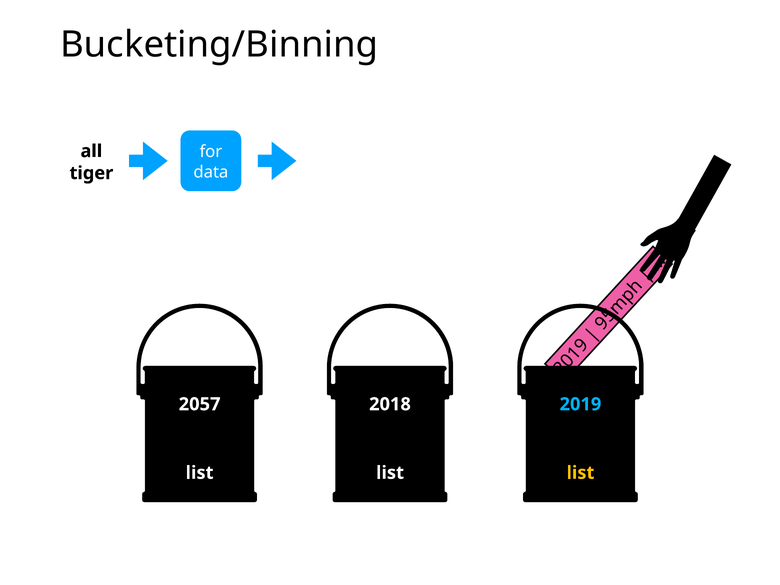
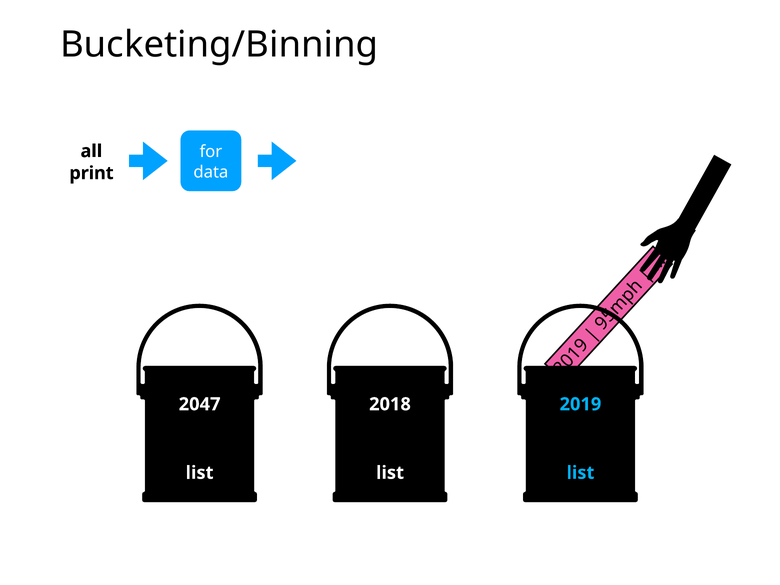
tiger: tiger -> print (91, 173)
2057: 2057 -> 2047 (200, 404)
list colour: yellow -> light blue (580, 473)
